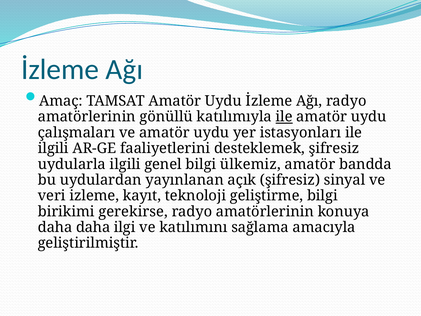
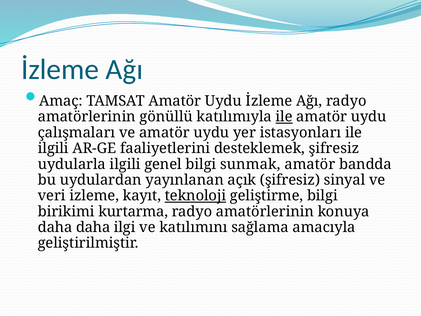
ülkemiz: ülkemiz -> sunmak (250, 164)
teknoloji underline: none -> present (195, 196)
gerekirse: gerekirse -> kurtarma (133, 211)
